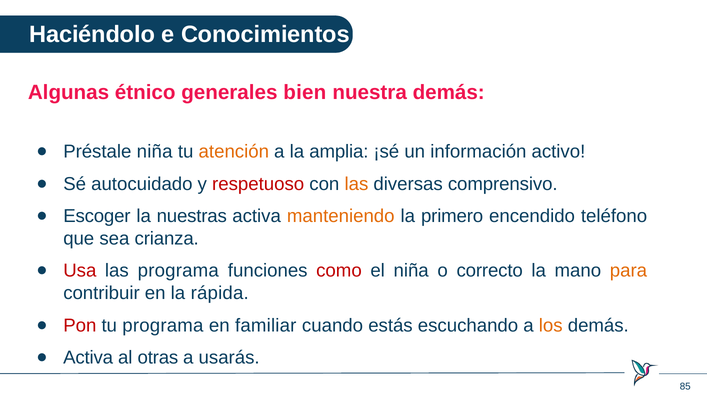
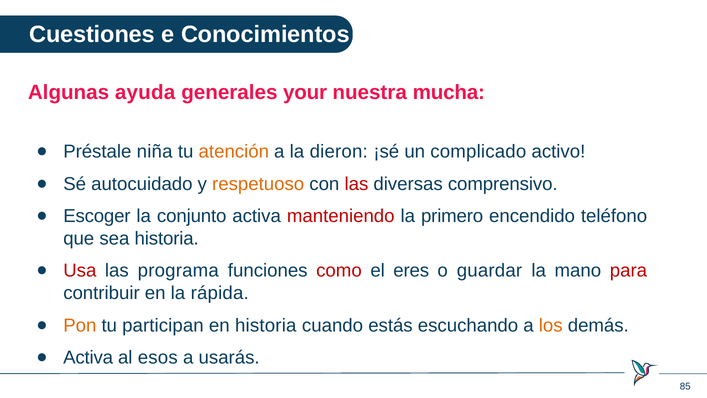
Haciéndolo: Haciéndolo -> Cuestiones (92, 35)
étnico: étnico -> ayuda (145, 92)
bien: bien -> your (305, 92)
nuestra demás: demás -> mucha (449, 92)
amplia: amplia -> dieron (339, 152)
información: información -> complicado (478, 152)
respetuoso colour: red -> orange (258, 184)
las colour: orange -> red (356, 184)
nuestras: nuestras -> conjunto (192, 216)
manteniendo colour: orange -> red (341, 216)
sea crianza: crianza -> historia (167, 238)
el niña: niña -> eres (411, 271)
correcto: correcto -> guardar (489, 271)
para colour: orange -> red (628, 271)
Pon colour: red -> orange (80, 325)
tu programa: programa -> participan (163, 325)
en familiar: familiar -> historia (266, 325)
otras: otras -> esos (158, 357)
